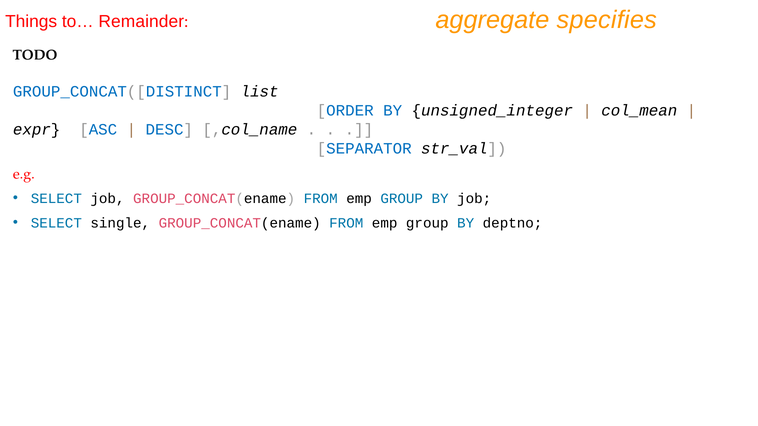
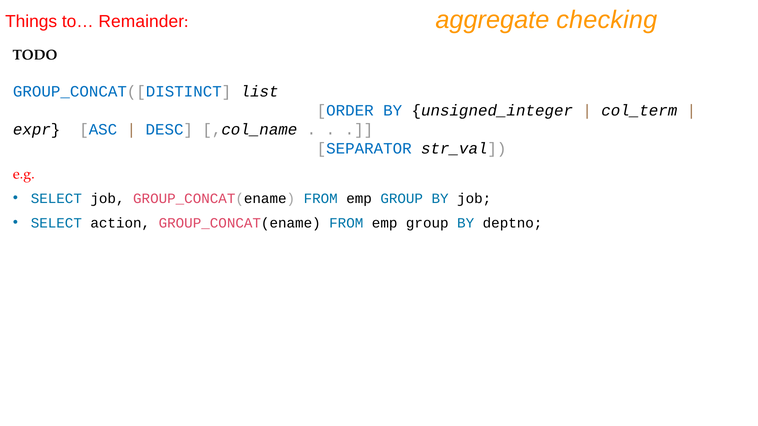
specifies: specifies -> checking (607, 20)
col_mean: col_mean -> col_term (639, 111)
single: single -> action (120, 223)
